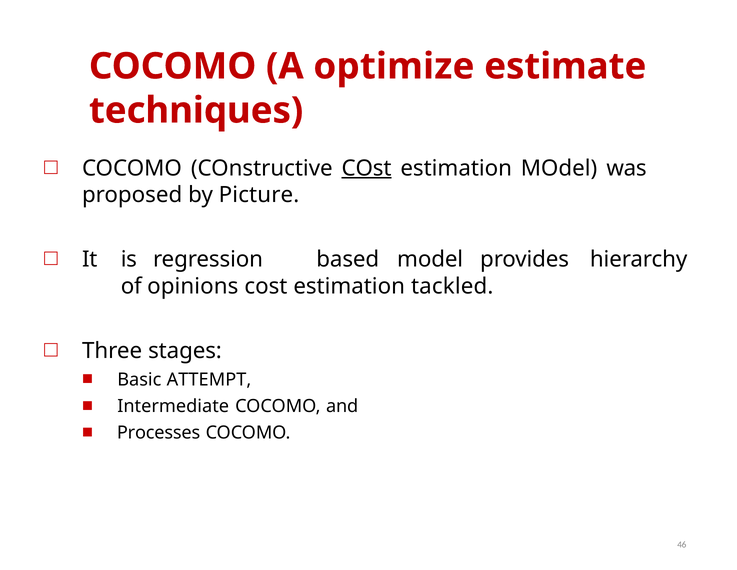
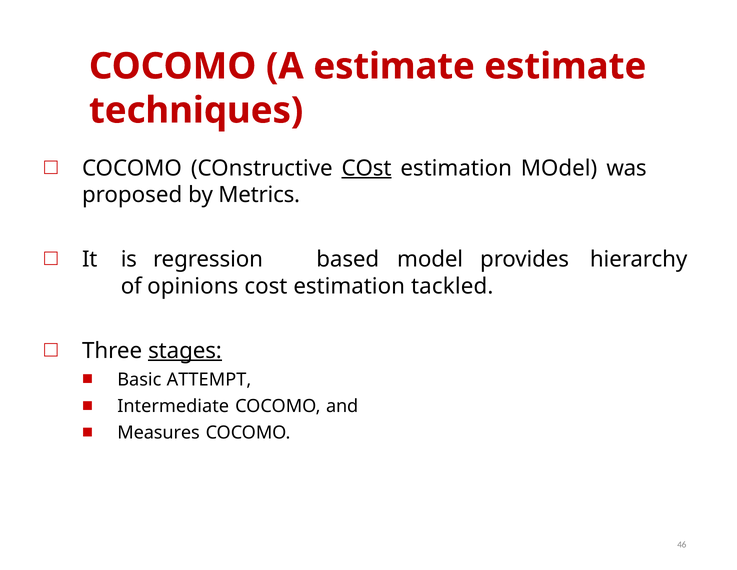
A optimize: optimize -> estimate (394, 66)
Picture: Picture -> Metrics (259, 195)
stages underline: none -> present (185, 350)
Processes: Processes -> Measures (159, 432)
